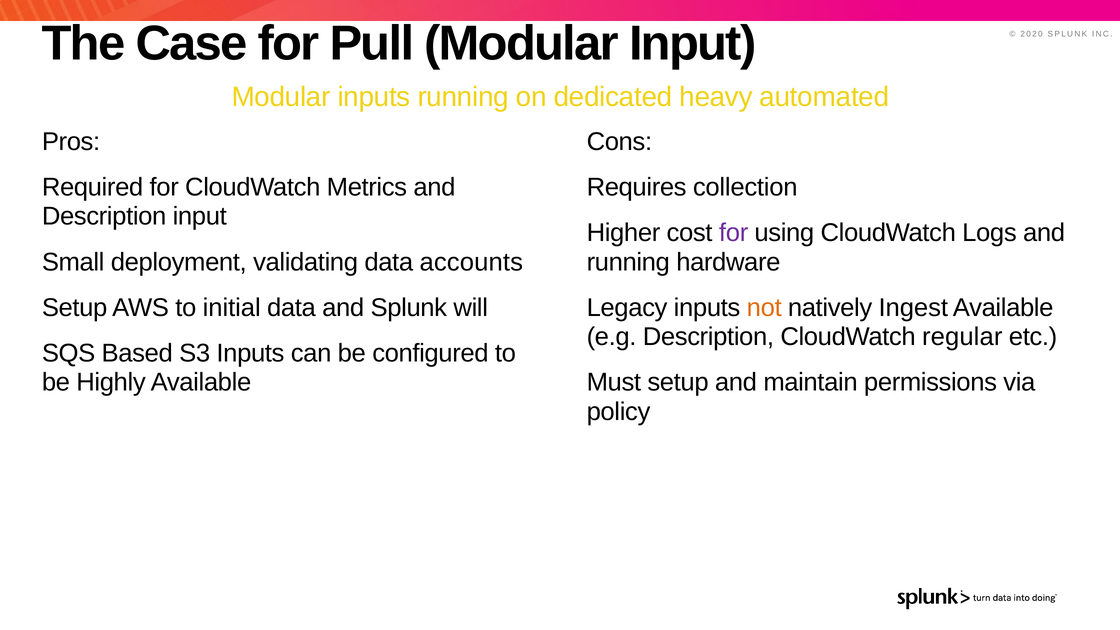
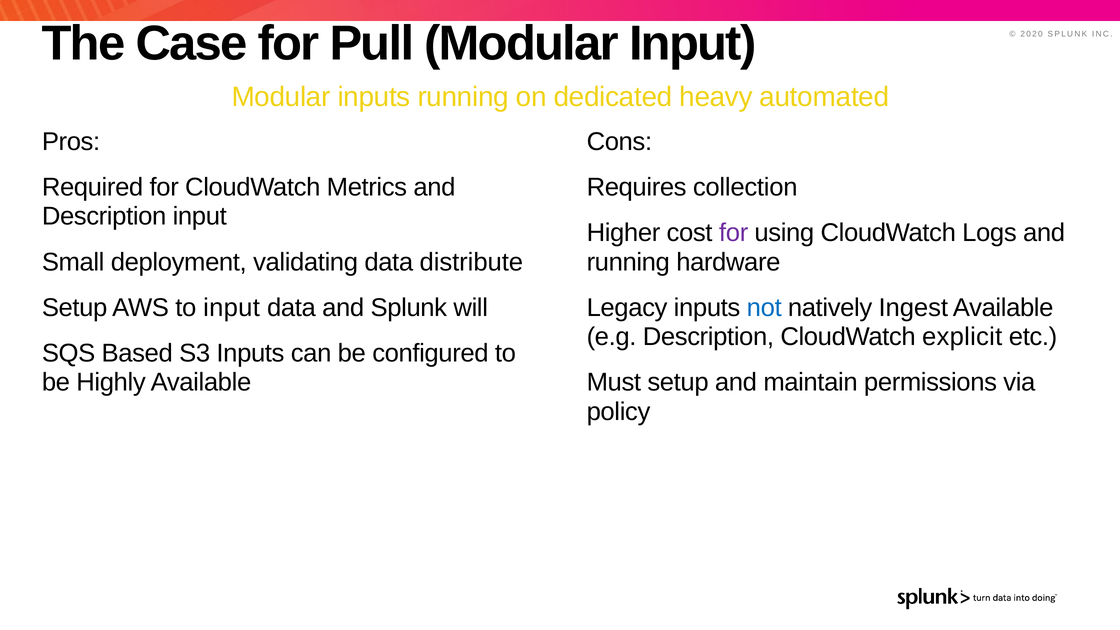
accounts: accounts -> distribute (471, 262)
to initial: initial -> input (232, 308)
not colour: orange -> blue (764, 308)
regular: regular -> explicit (962, 337)
